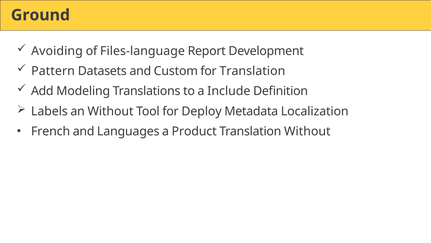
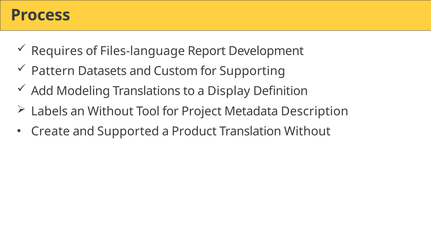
Ground: Ground -> Process (41, 15)
Avoiding: Avoiding -> Requires (57, 51)
for Translation: Translation -> Supporting (252, 71)
Include: Include -> Display (229, 91)
Deploy: Deploy -> Project (202, 111)
Localization: Localization -> Description (315, 111)
French: French -> Create (50, 131)
Languages: Languages -> Supported (128, 131)
